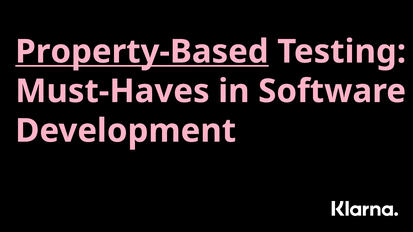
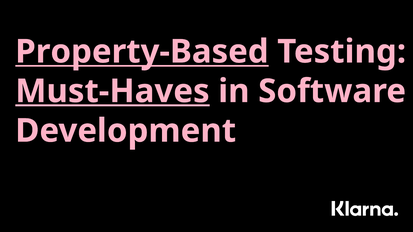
Must-Haves underline: none -> present (112, 91)
